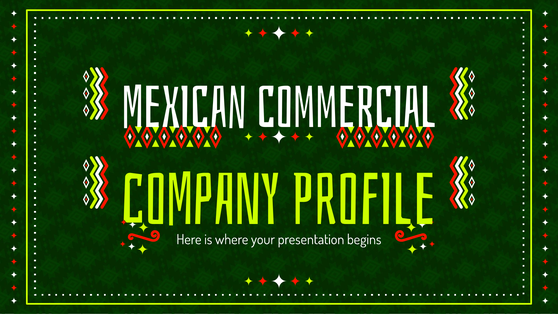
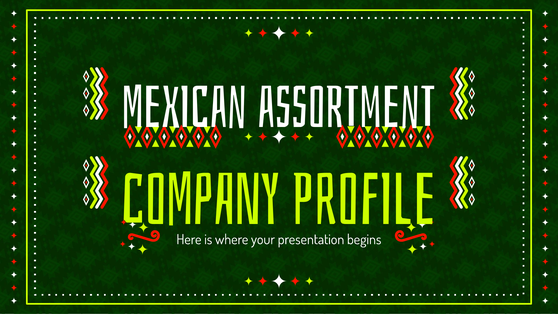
commercial: commercial -> assortment (347, 108)
